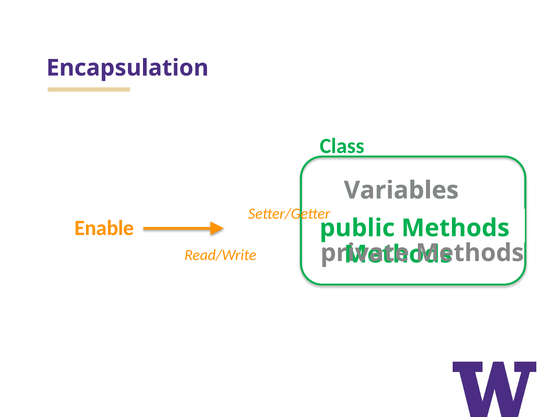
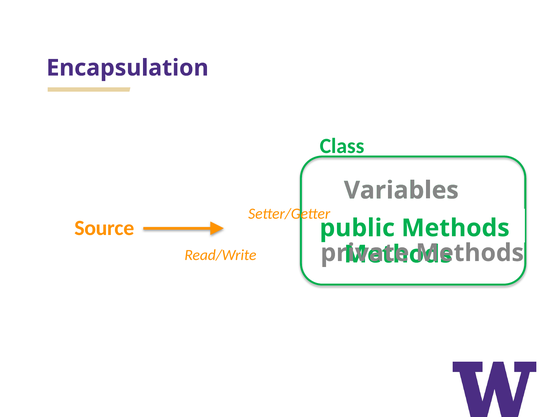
Enable: Enable -> Source (104, 228)
